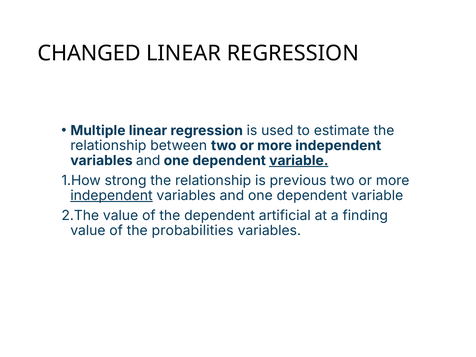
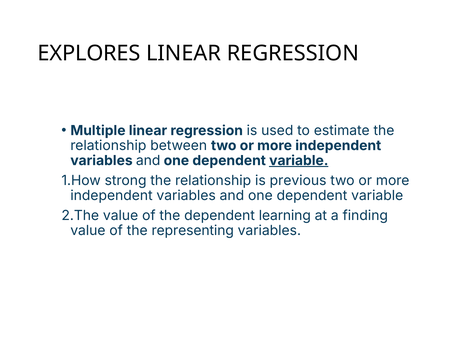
CHANGED: CHANGED -> EXPLORES (89, 53)
independent underline: present -> none (111, 195)
artificial: artificial -> learning (285, 215)
probabilities: probabilities -> representing (193, 230)
